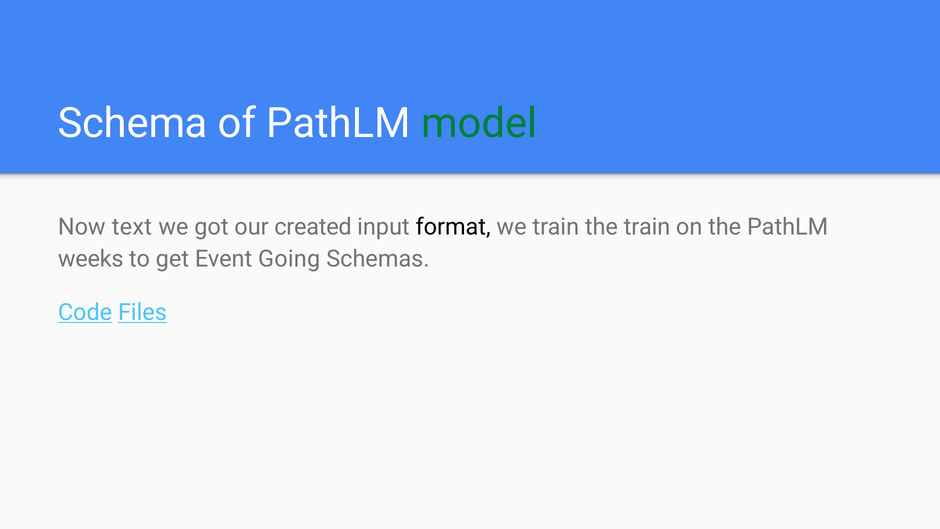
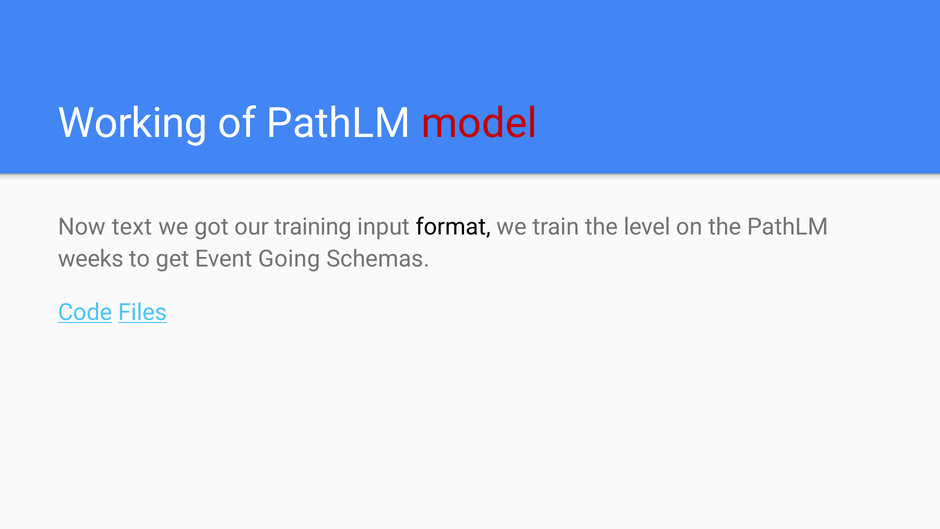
Schema: Schema -> Working (133, 123)
model colour: green -> red (479, 123)
created: created -> training (313, 227)
the train: train -> level (647, 227)
